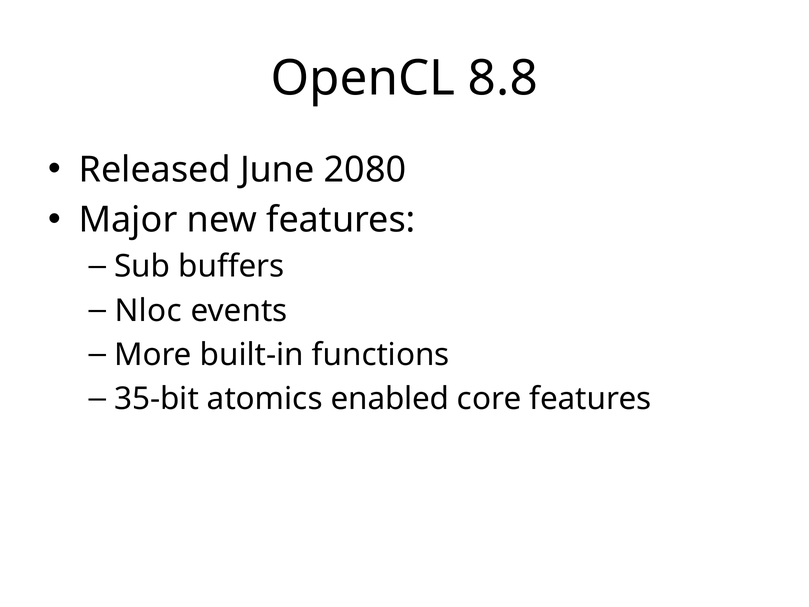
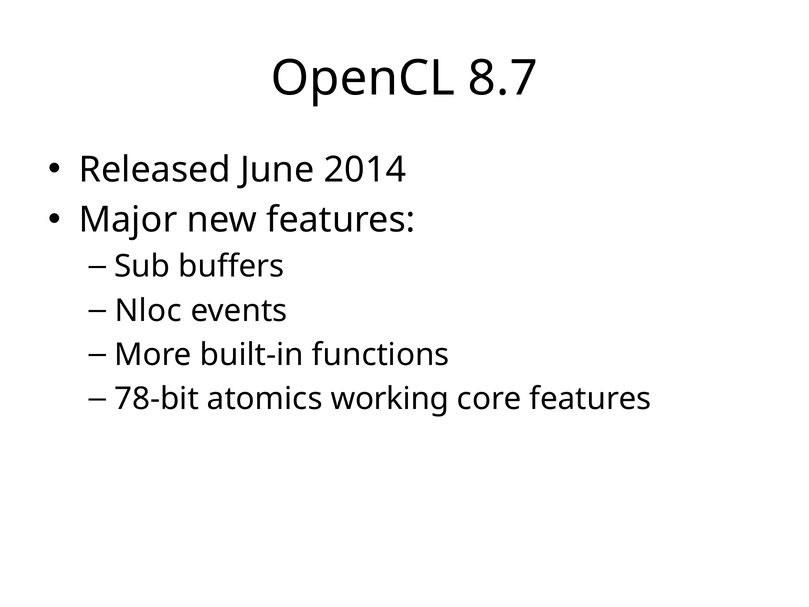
8.8: 8.8 -> 8.7 (503, 78)
2080: 2080 -> 2014 (365, 170)
35-bit: 35-bit -> 78-bit (156, 399)
enabled: enabled -> working (390, 399)
